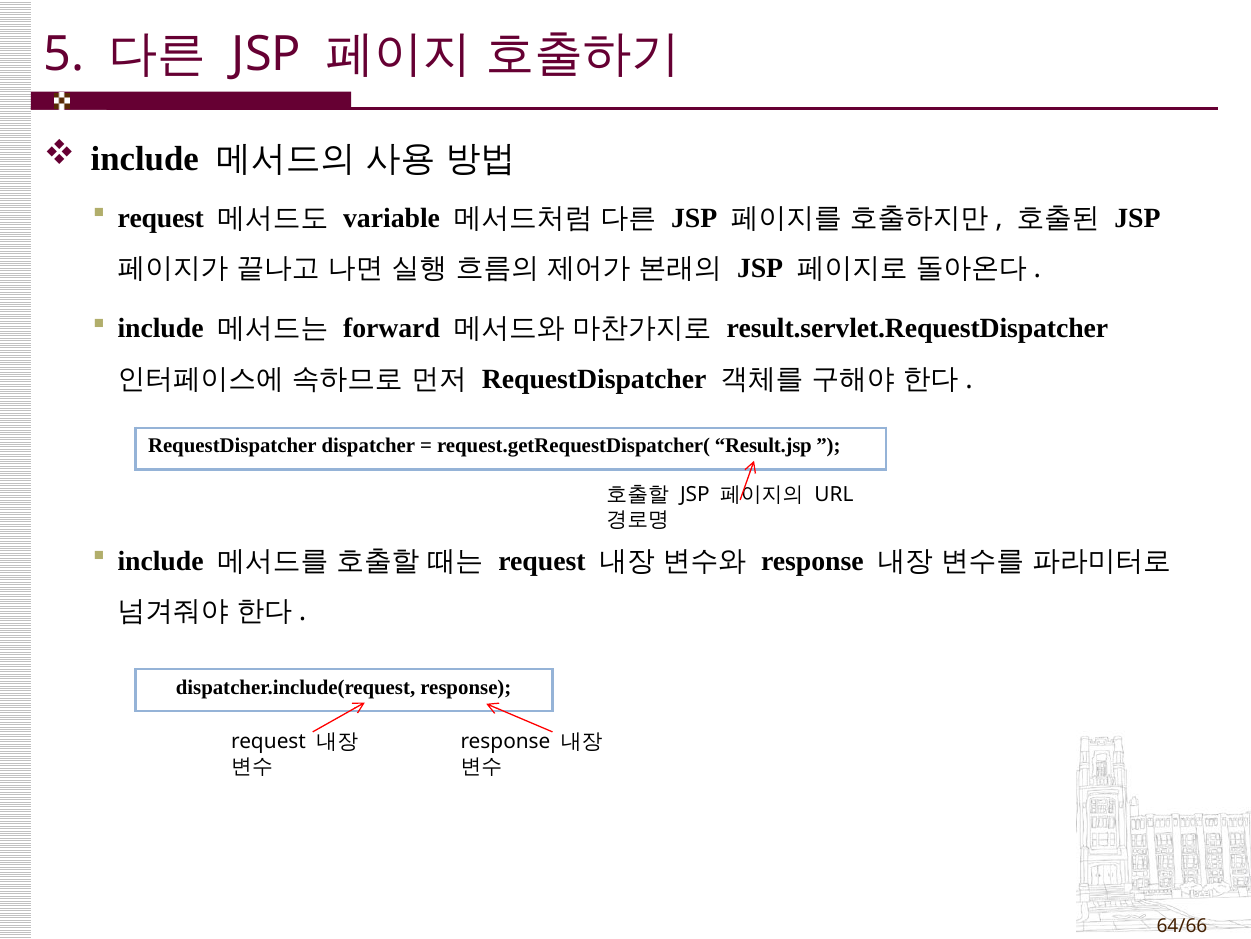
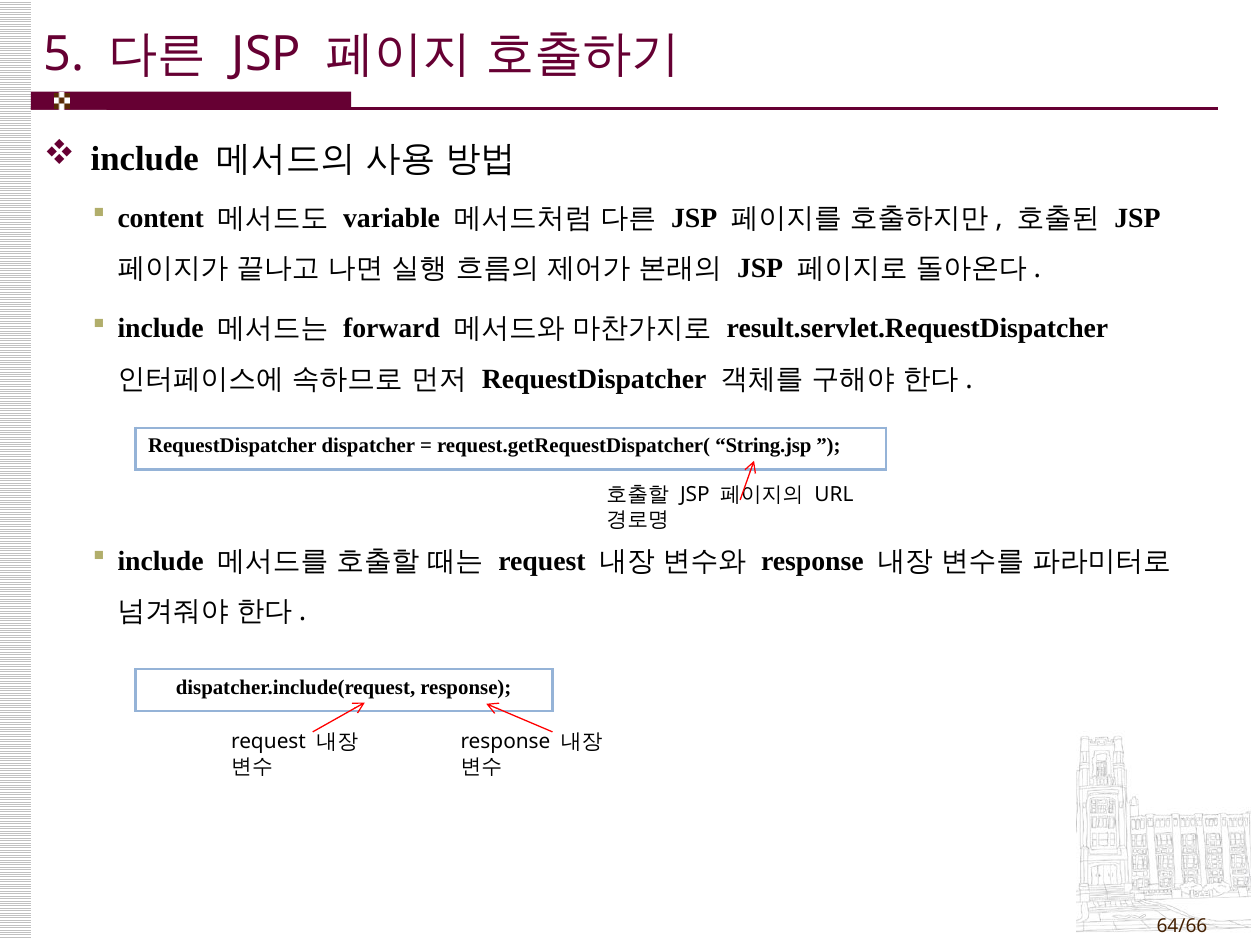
request: request -> content (161, 218)
Result.jsp: Result.jsp -> String.jsp (763, 445)
